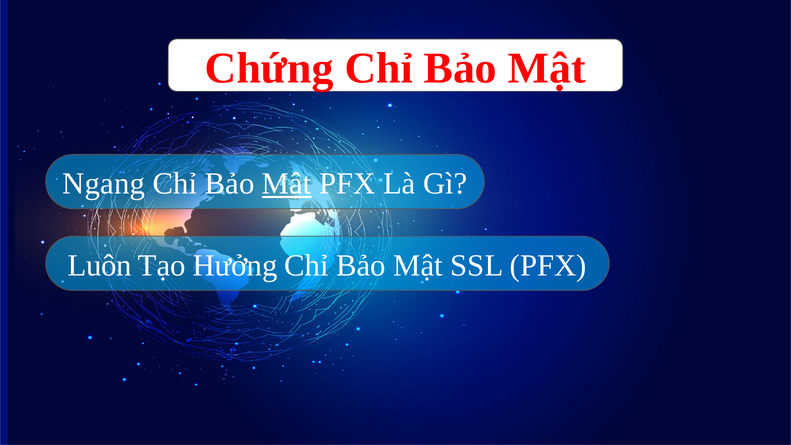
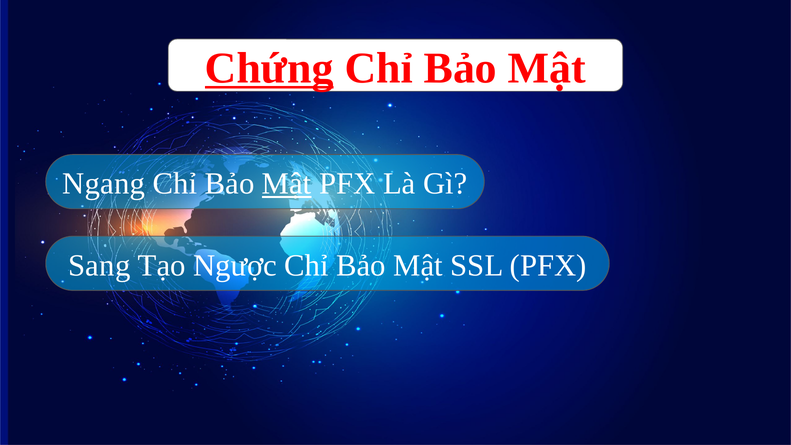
Chứng underline: none -> present (269, 68)
Luôn: Luôn -> Sang (99, 265)
Hưởng: Hưởng -> Ngược (235, 265)
